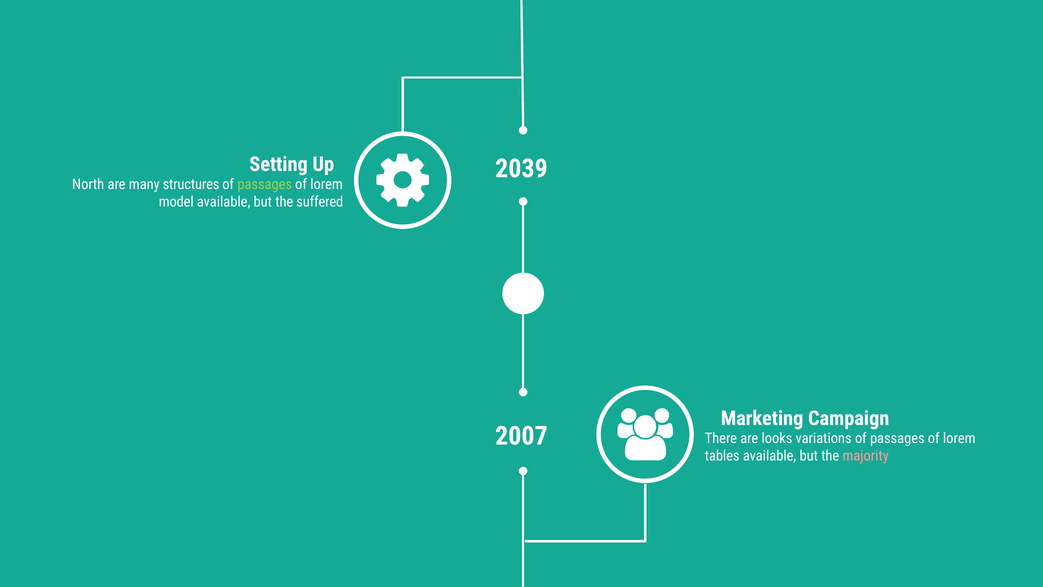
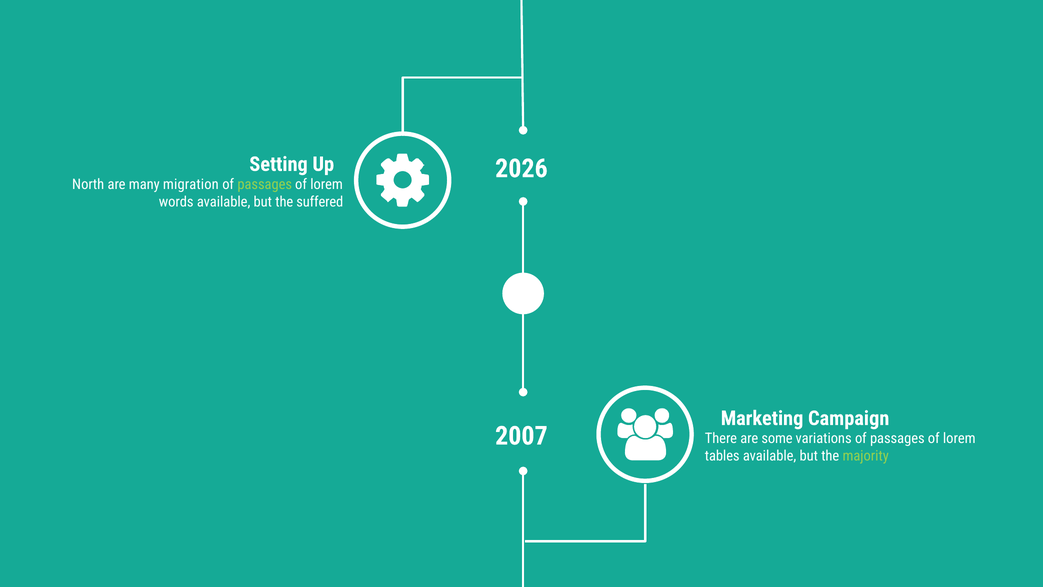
2039: 2039 -> 2026 (521, 169)
structures: structures -> migration (191, 184)
model: model -> words (176, 202)
looks: looks -> some (777, 438)
majority colour: pink -> light green (866, 456)
